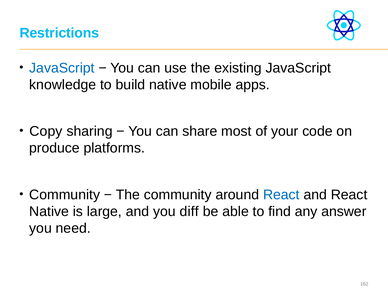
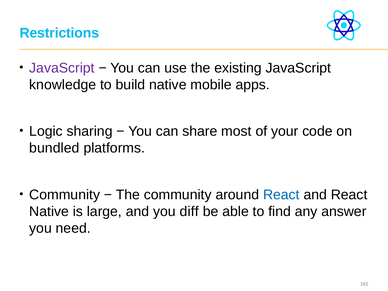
JavaScript colour: blue -> purple (62, 68)
Copy: Copy -> Logic (46, 131)
produce: produce -> bundled (54, 148)
